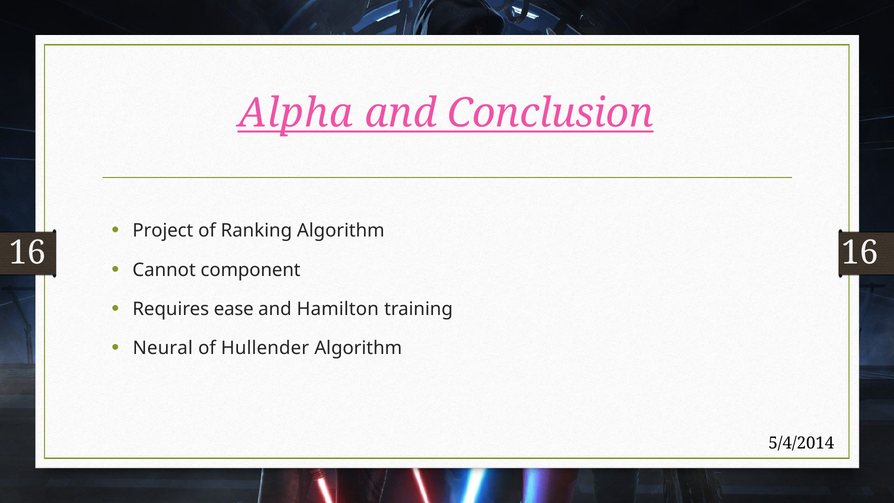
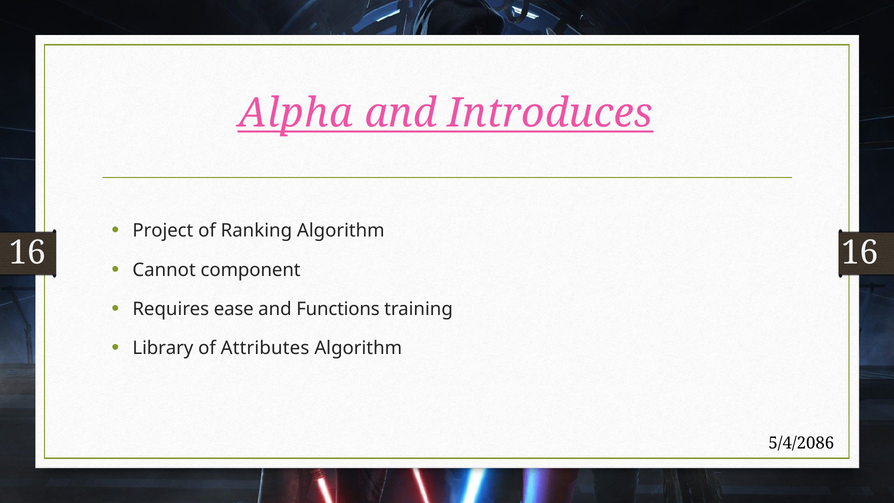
Conclusion: Conclusion -> Introduces (550, 113)
Hamilton: Hamilton -> Functions (338, 309)
Neural: Neural -> Library (163, 348)
Hullender: Hullender -> Attributes (265, 348)
5/4/2014: 5/4/2014 -> 5/4/2086 (801, 443)
